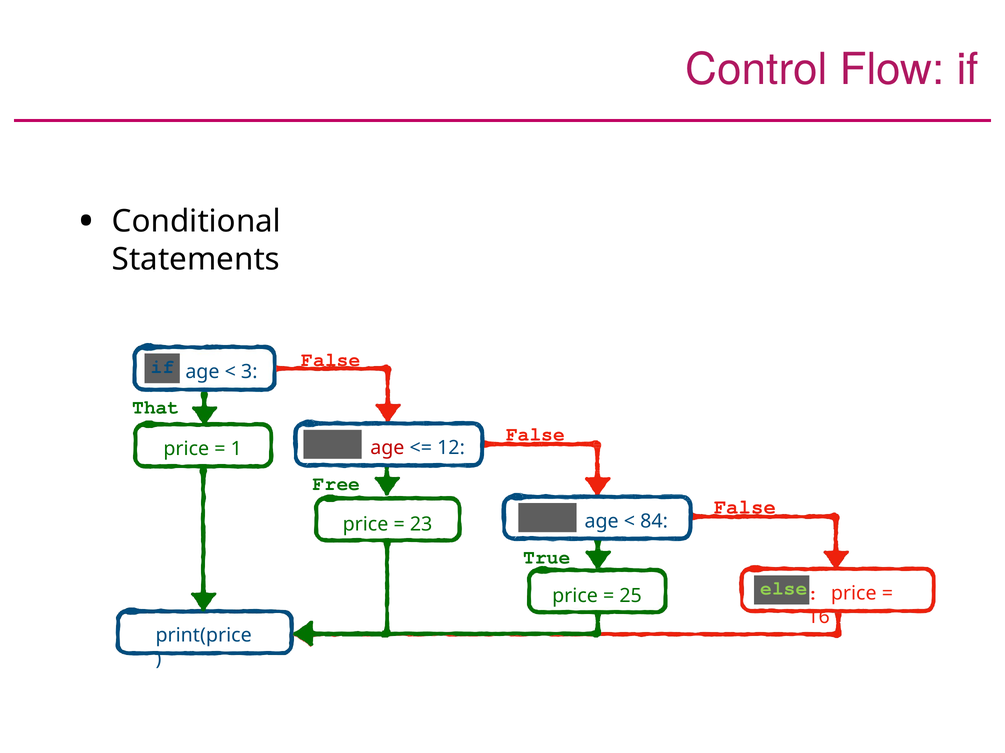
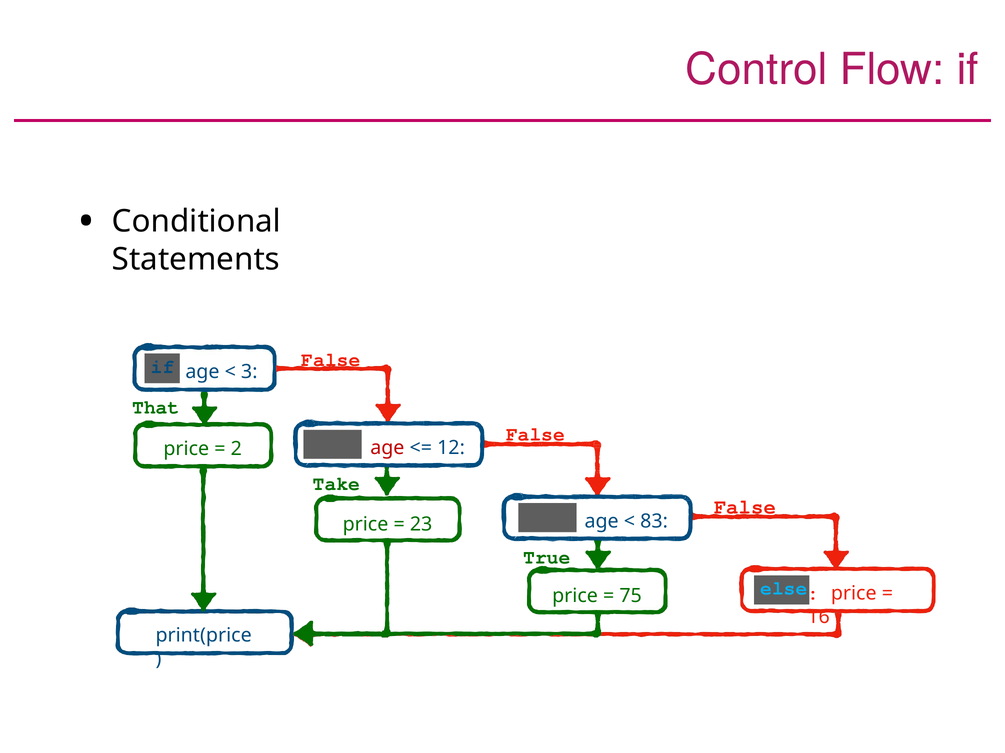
1: 1 -> 2 (236, 449)
Free: Free -> Take (337, 484)
84: 84 -> 83 (654, 522)
else colour: light green -> light blue (784, 589)
25: 25 -> 75 (631, 596)
